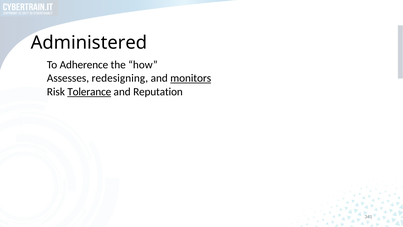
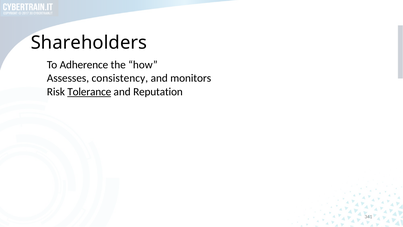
Administered: Administered -> Shareholders (89, 43)
redesigning: redesigning -> consistency (120, 78)
monitors underline: present -> none (191, 78)
